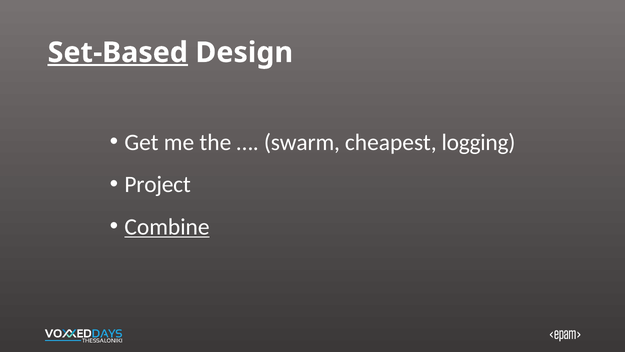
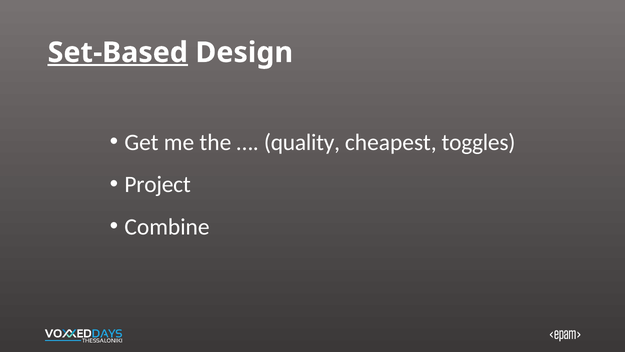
swarm: swarm -> quality (302, 142)
logging: logging -> toggles (478, 142)
Combine underline: present -> none (167, 227)
